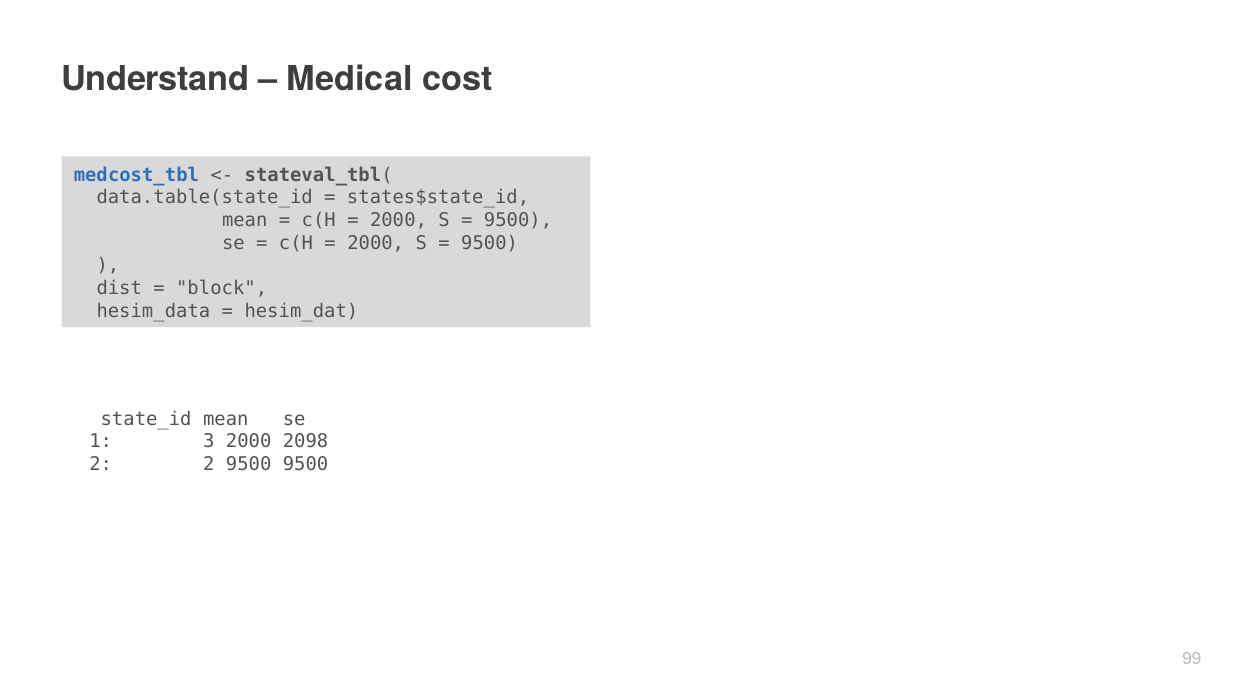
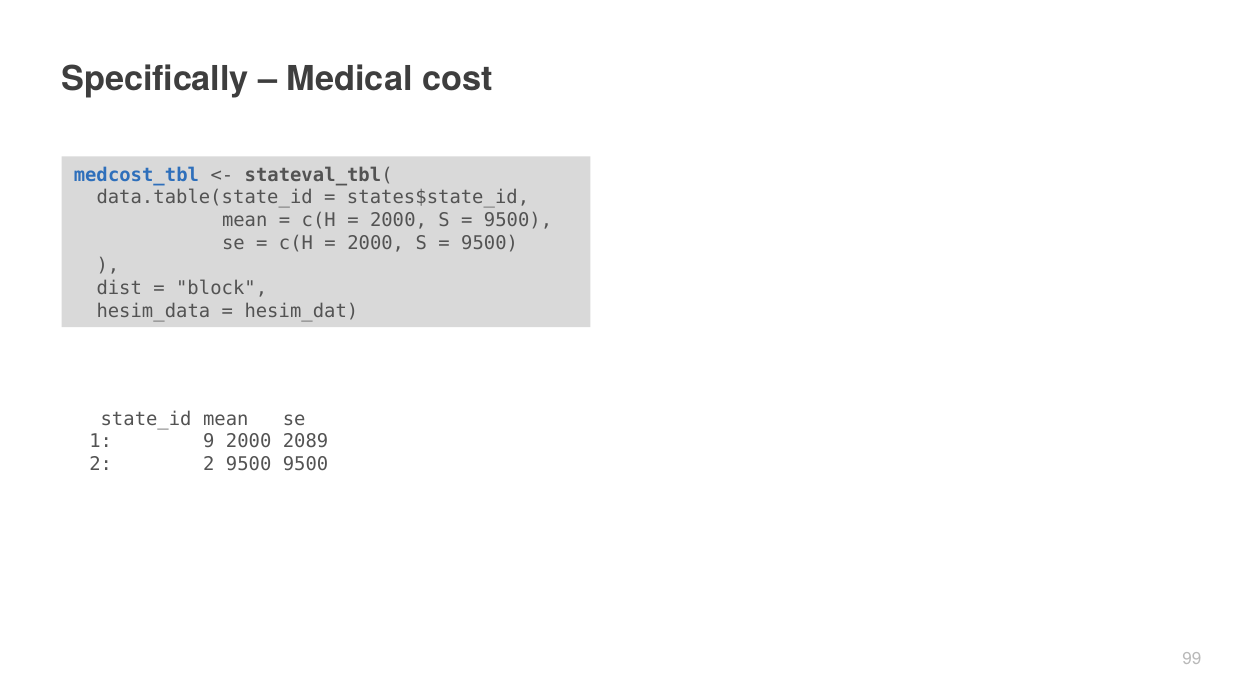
Understand: Understand -> Specifically (155, 80)
3: 3 -> 9 (209, 442)
2098: 2098 -> 2089 (306, 442)
